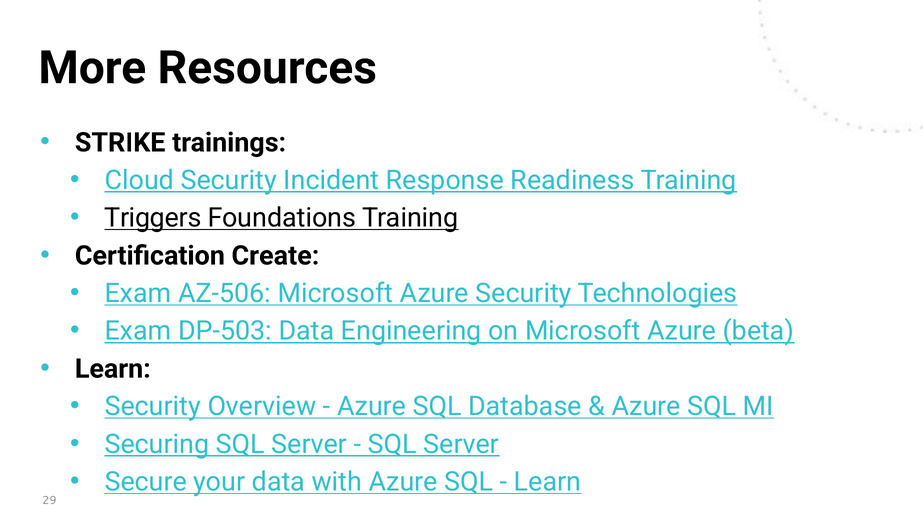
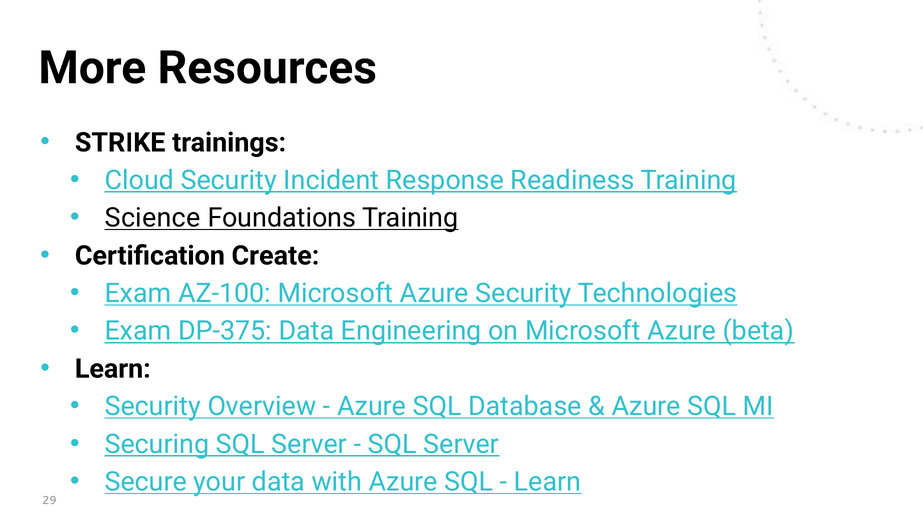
Triggers: Triggers -> Science (153, 218)
AZ-506: AZ-506 -> AZ-100 (224, 293)
DP-503: DP-503 -> DP-375 (225, 331)
